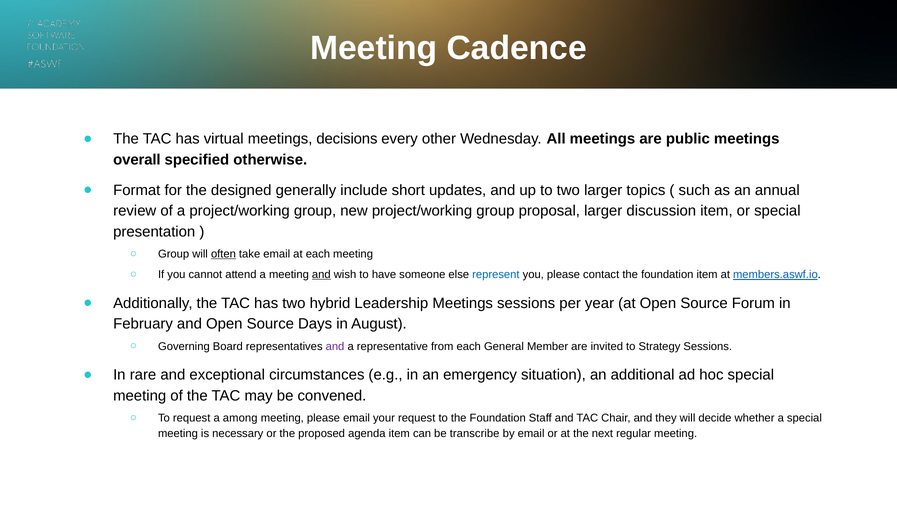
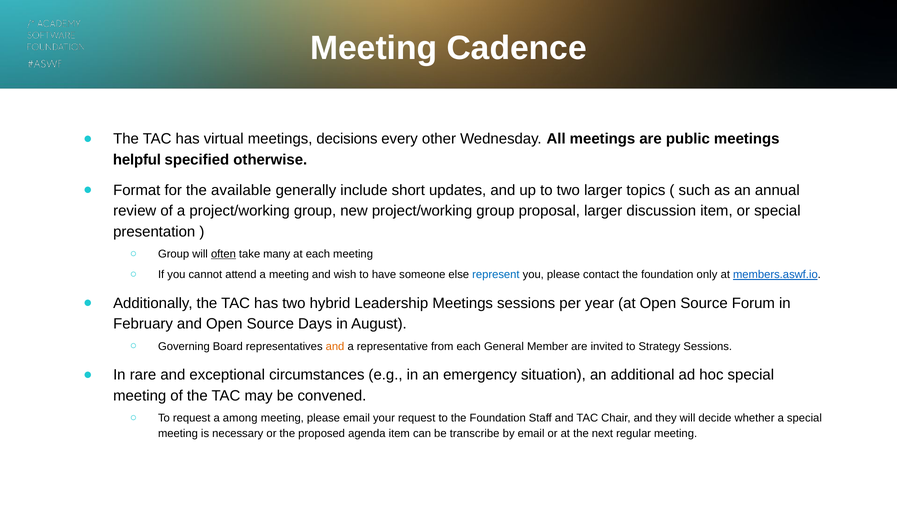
overall: overall -> helpful (137, 160)
designed: designed -> available (241, 190)
take email: email -> many (277, 254)
and underline: present -> none (321, 274)
foundation item: item -> only (707, 274)
and colour: purple -> orange (335, 346)
